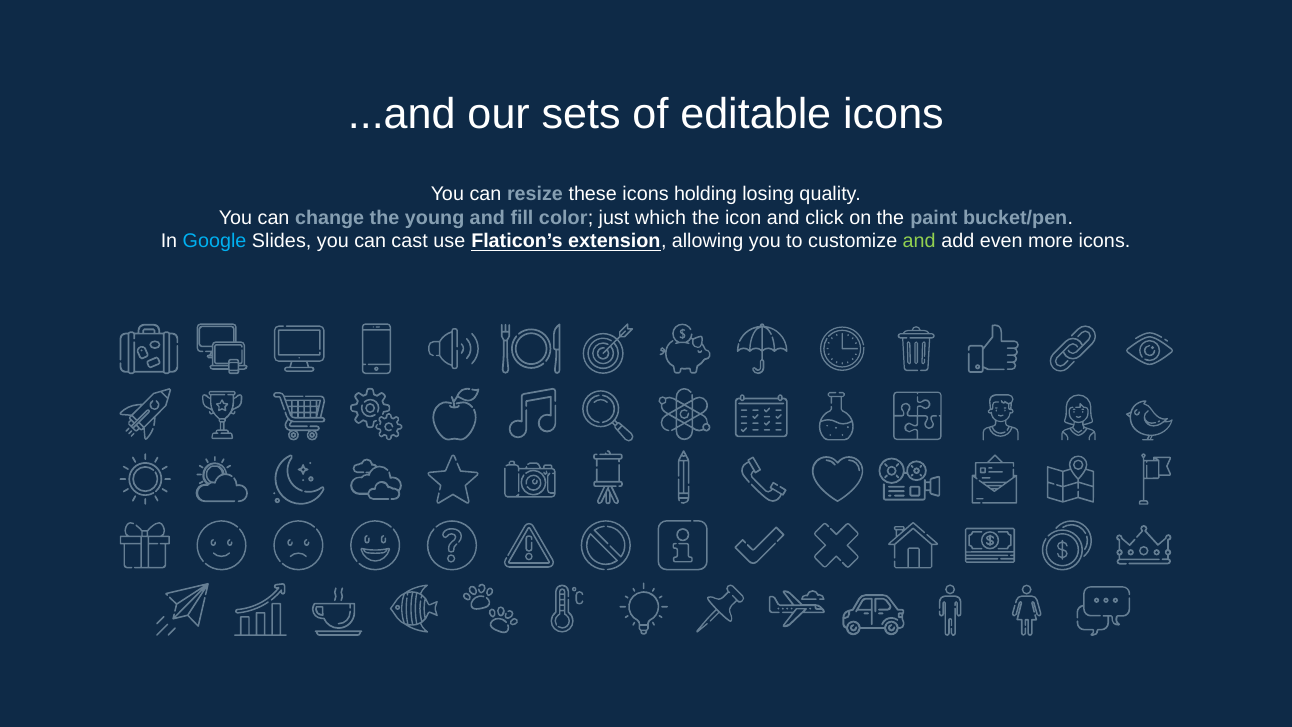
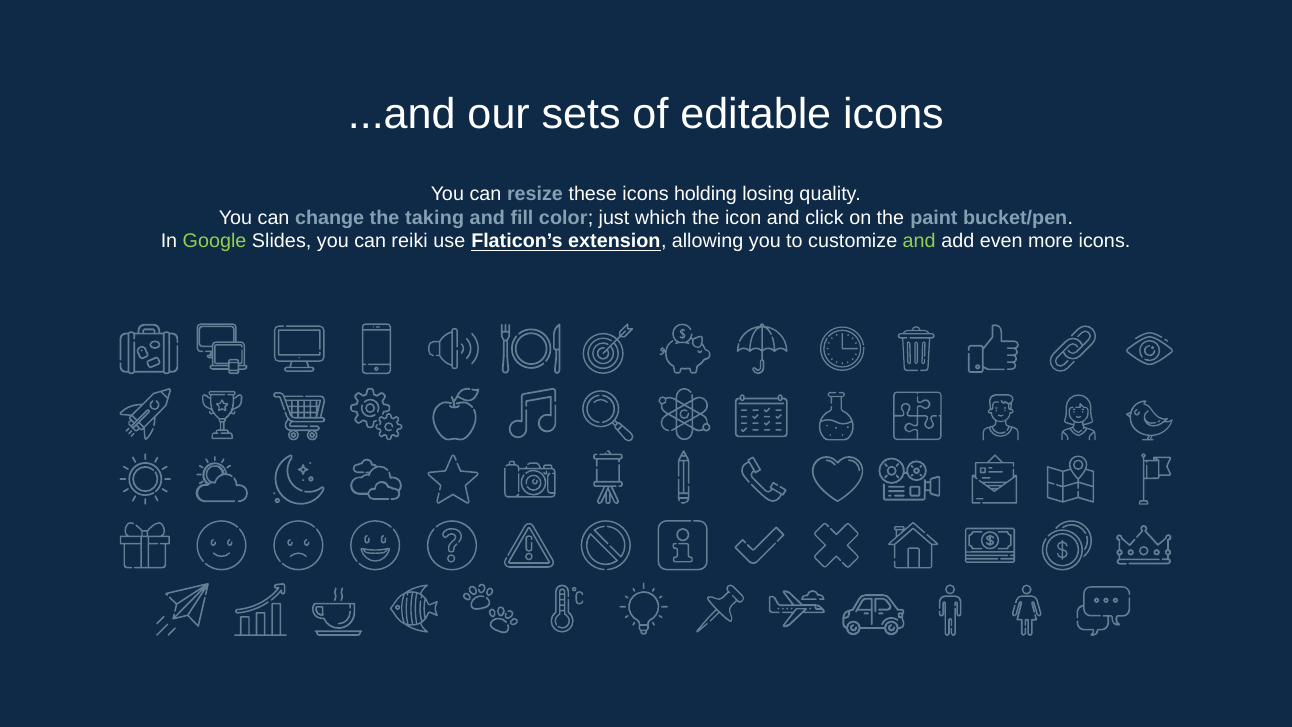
young: young -> taking (435, 218)
Google colour: light blue -> light green (215, 241)
cast: cast -> reiki (410, 241)
